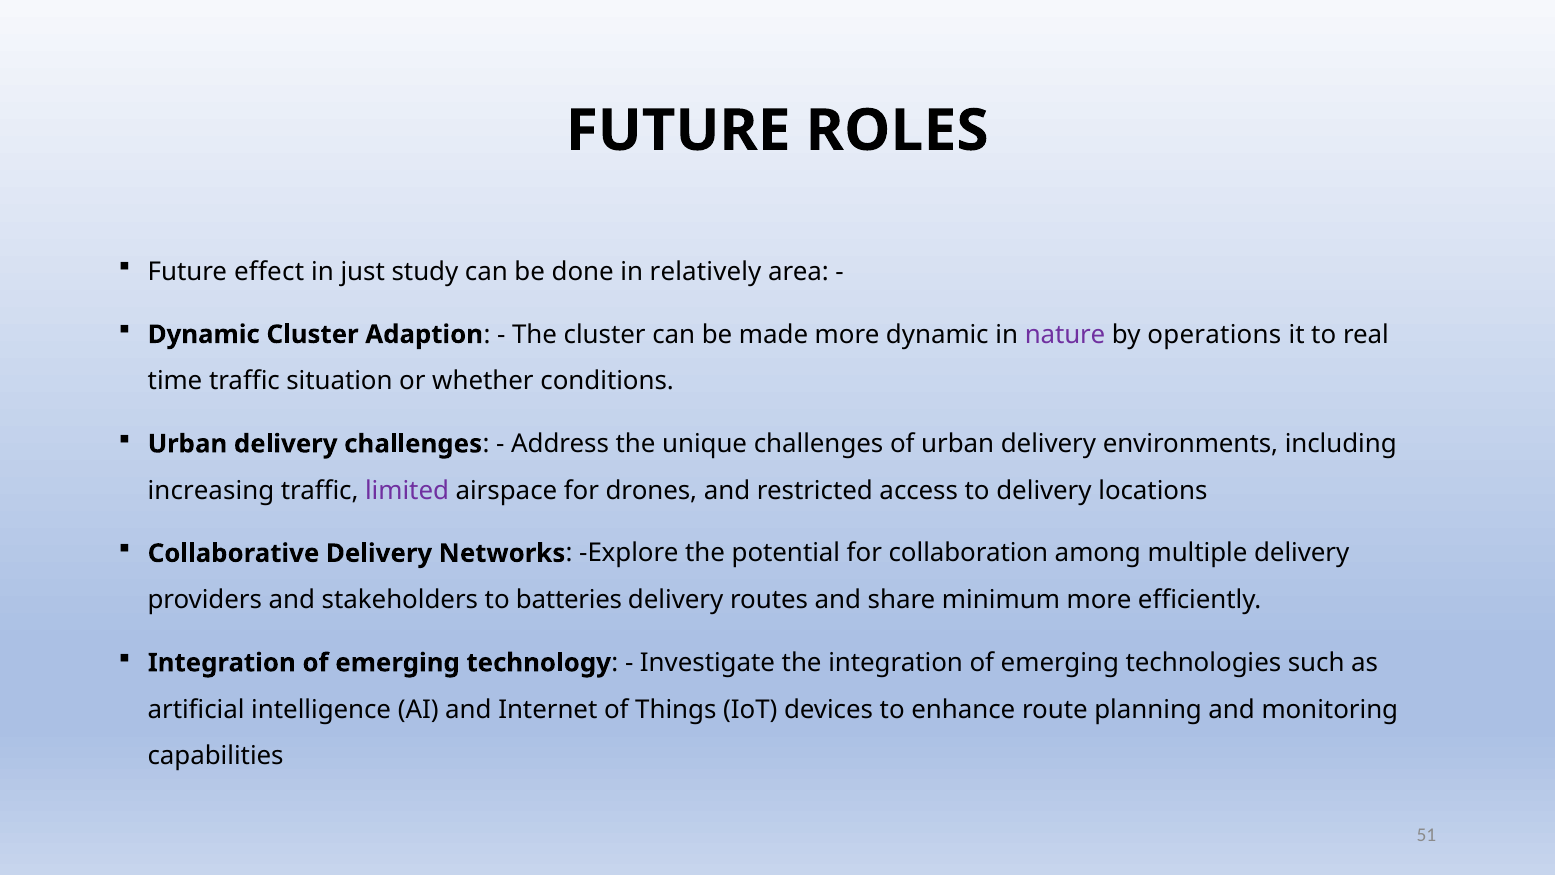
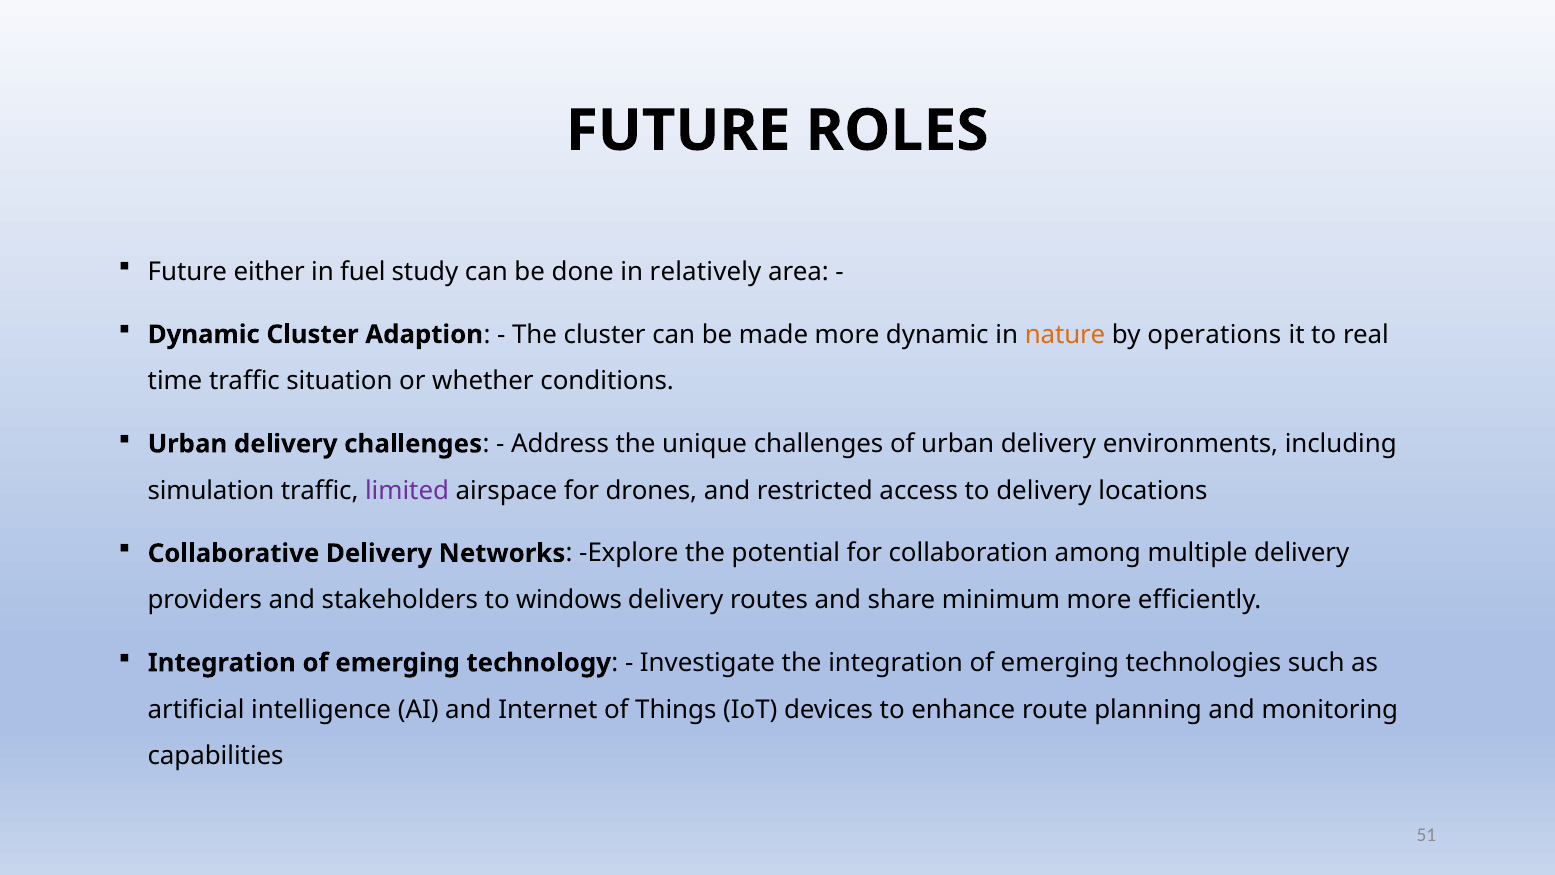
effect: effect -> either (269, 272)
just: just -> fuel (363, 272)
nature colour: purple -> orange (1065, 334)
increasing: increasing -> simulation (211, 490)
batteries: batteries -> windows (569, 600)
